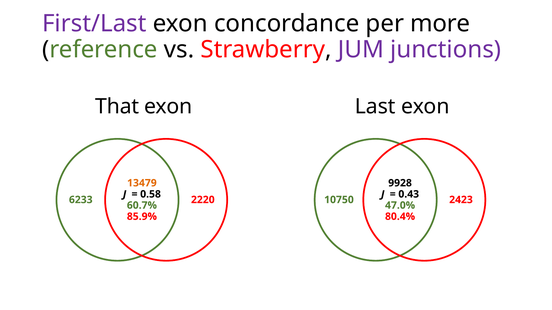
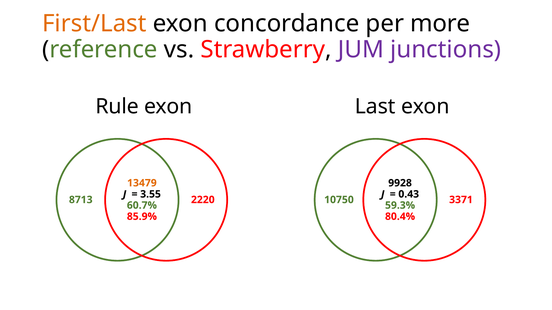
First/Last colour: purple -> orange (94, 23)
That: That -> Rule (117, 107)
0.58: 0.58 -> 3.55 (151, 194)
6233: 6233 -> 8713 (81, 200)
2423: 2423 -> 3371 (461, 200)
47.0%: 47.0% -> 59.3% (400, 206)
